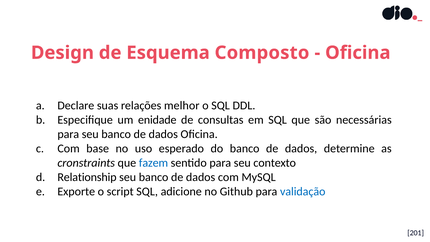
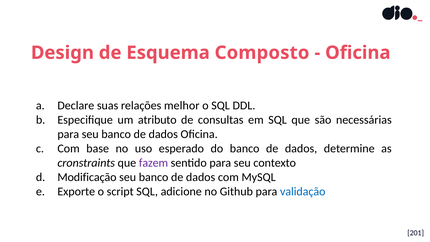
enidade: enidade -> atributo (157, 120)
fazem colour: blue -> purple (153, 163)
Relationship: Relationship -> Modificação (87, 177)
